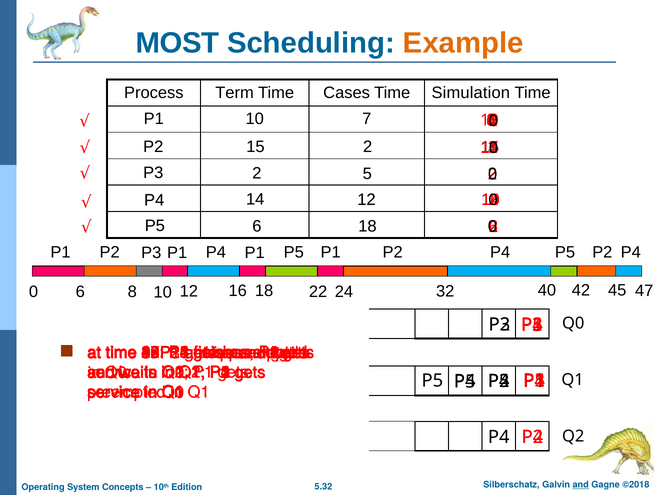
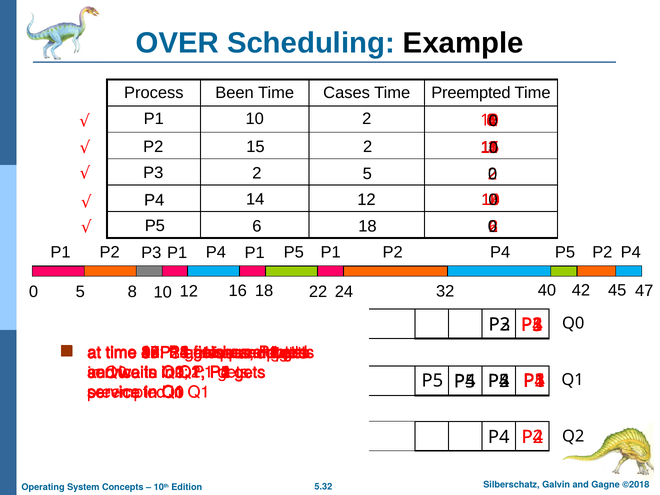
MOST: MOST -> OVER (177, 43)
Example colour: orange -> black (463, 43)
Term: Term -> Been (235, 93)
Time Simulation: Simulation -> Preempted (471, 93)
P1 10 7: 7 -> 2 (367, 119)
0 6: 6 -> 5 (80, 292)
and underline: present -> none (581, 485)
